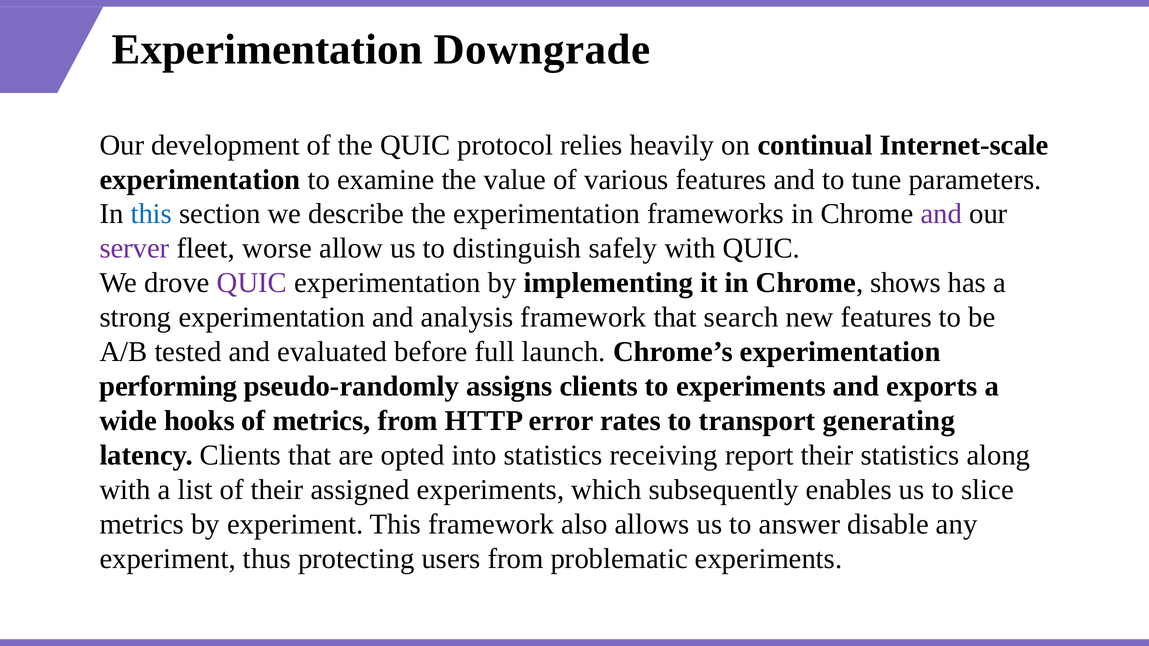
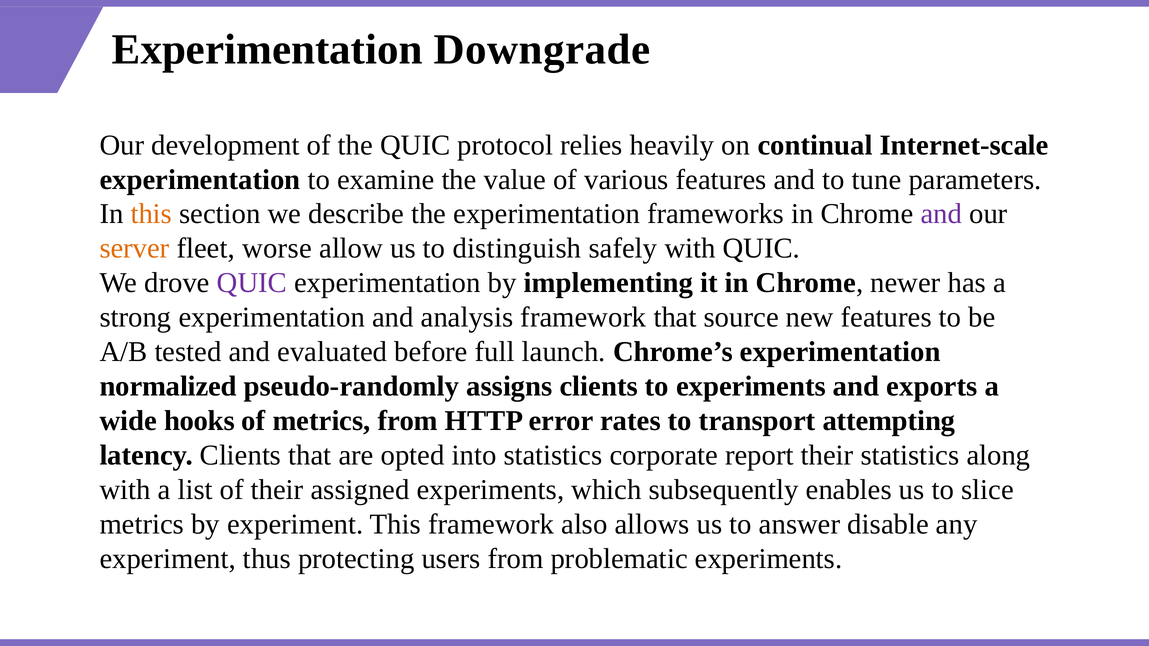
this colour: blue -> orange (151, 214)
server colour: purple -> orange (135, 249)
shows: shows -> newer (905, 283)
search: search -> source (741, 318)
performing: performing -> normalized (168, 386)
generating: generating -> attempting (889, 421)
receiving: receiving -> corporate (664, 455)
